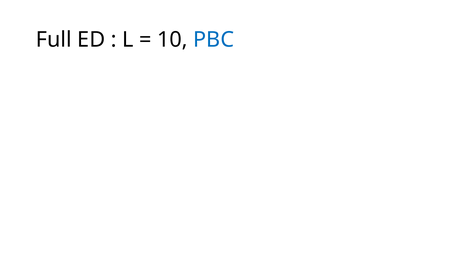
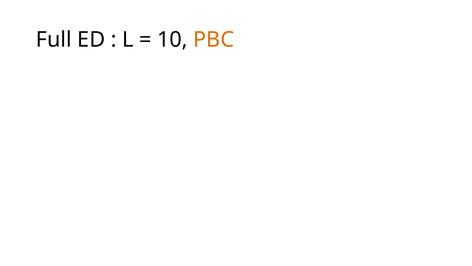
PBC colour: blue -> orange (214, 40)
